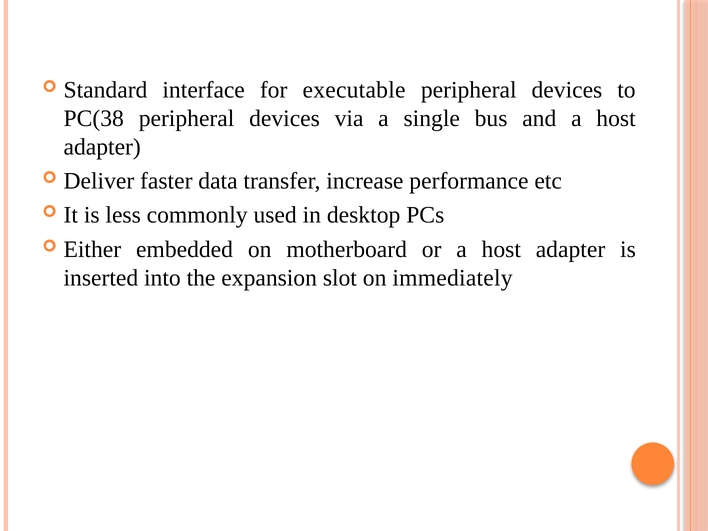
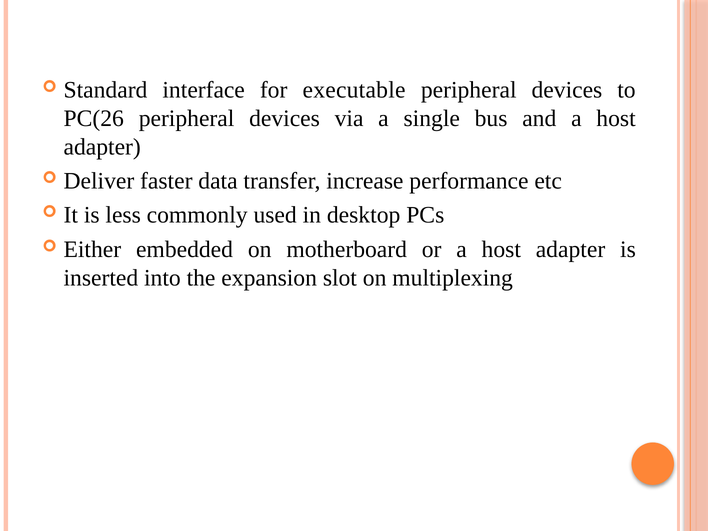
PC(38: PC(38 -> PC(26 (94, 118)
immediately: immediately -> multiplexing (453, 278)
